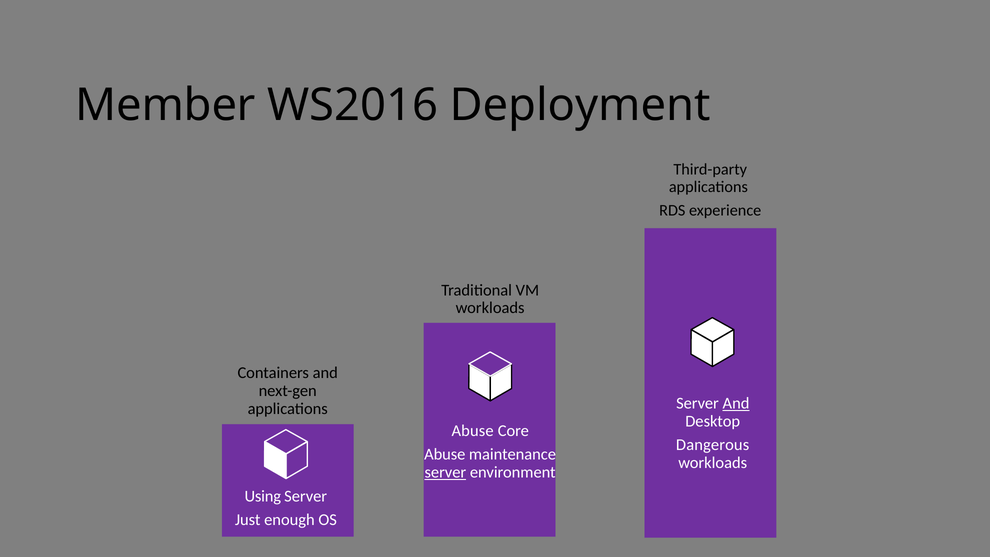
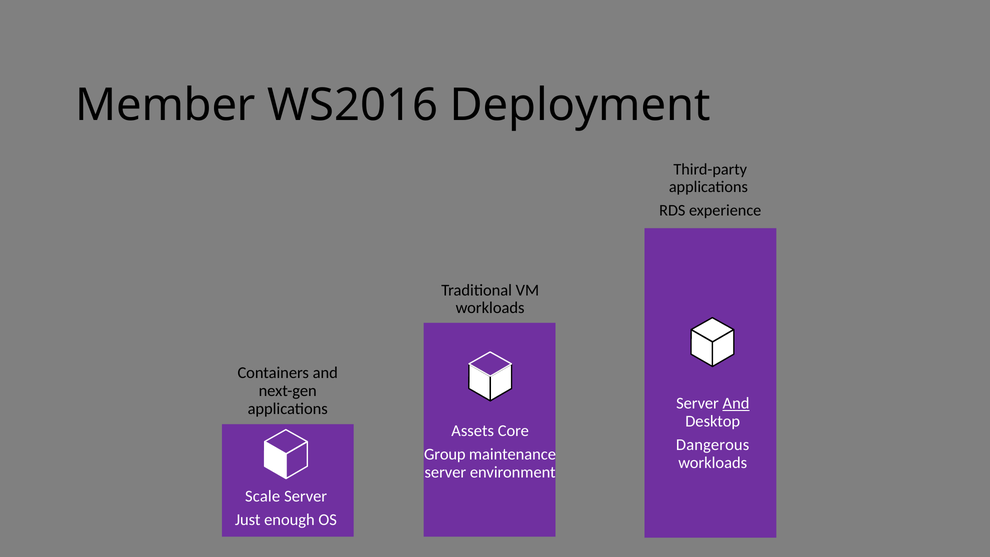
Abuse: Abuse -> Assets (473, 431)
Abuse: Abuse -> Group (445, 454)
server underline: present -> none (445, 472)
Using: Using -> Scale (263, 496)
